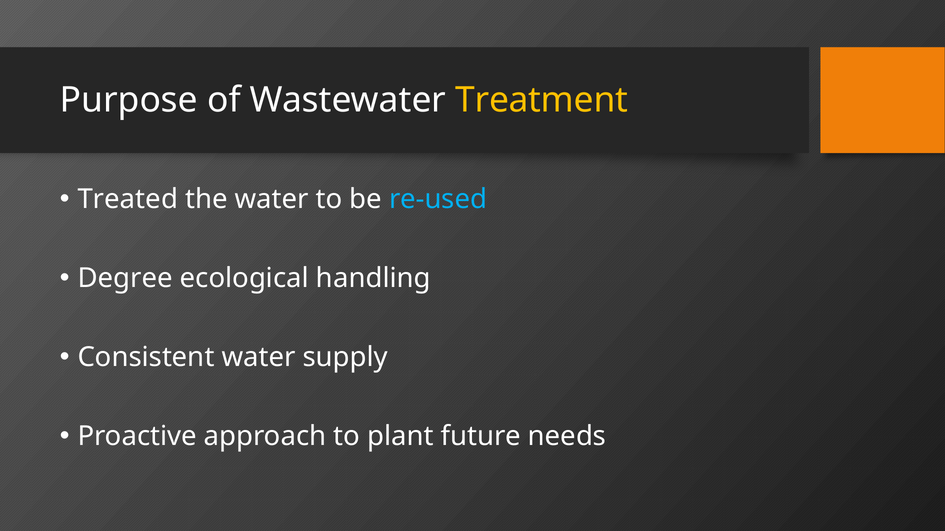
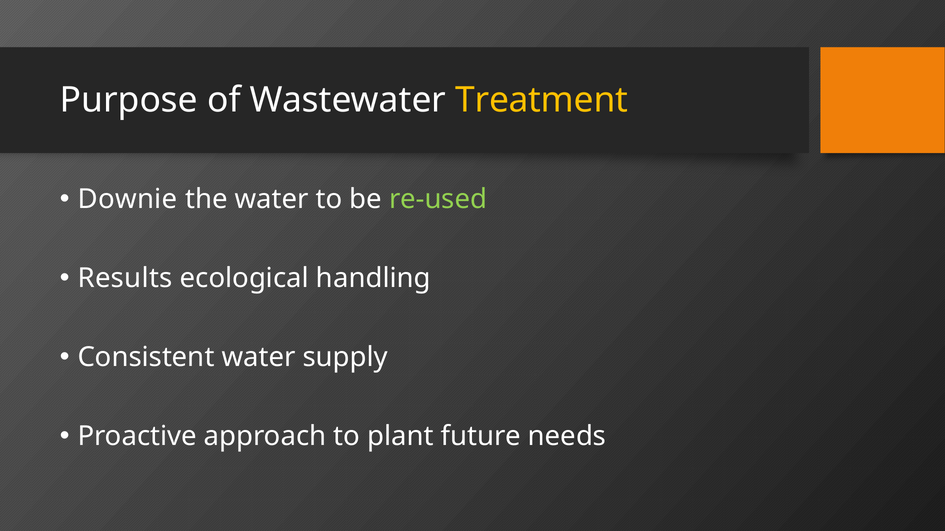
Treated: Treated -> Downie (128, 199)
re-used colour: light blue -> light green (438, 199)
Degree: Degree -> Results (125, 278)
